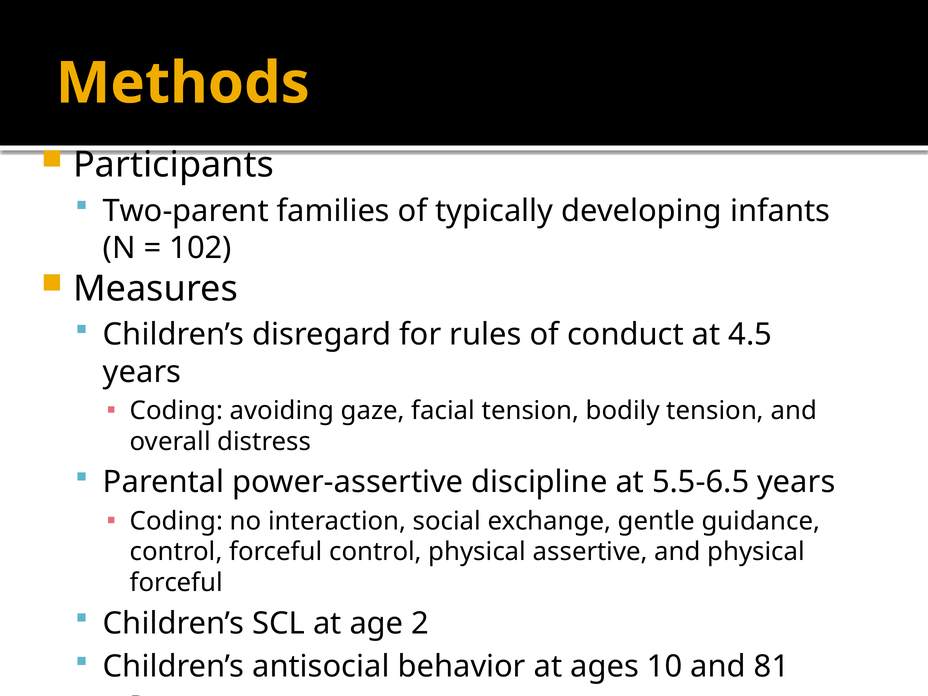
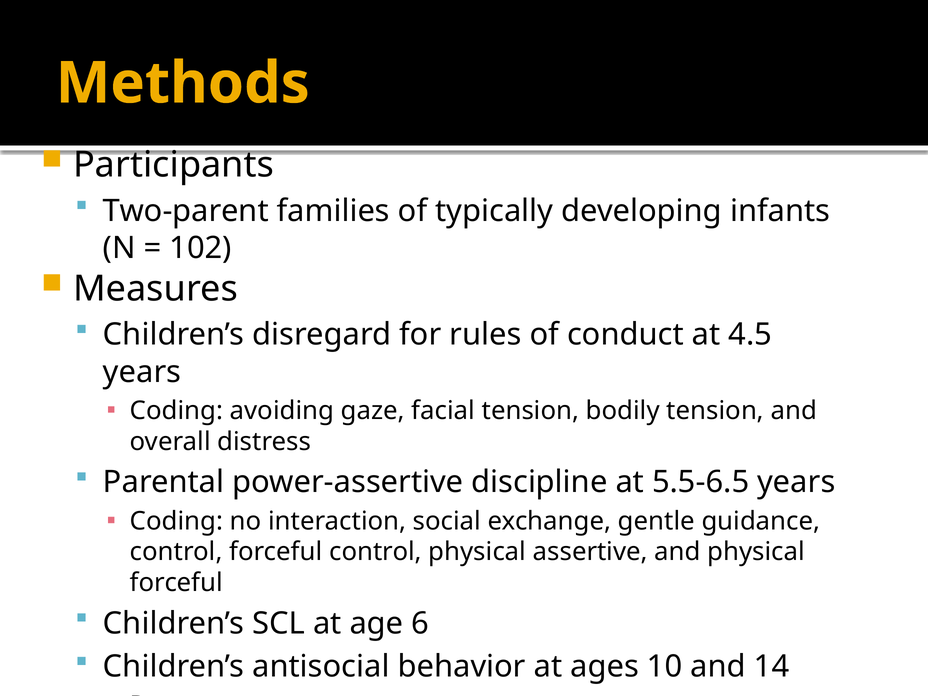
2: 2 -> 6 (420, 623)
81: 81 -> 14 (772, 667)
